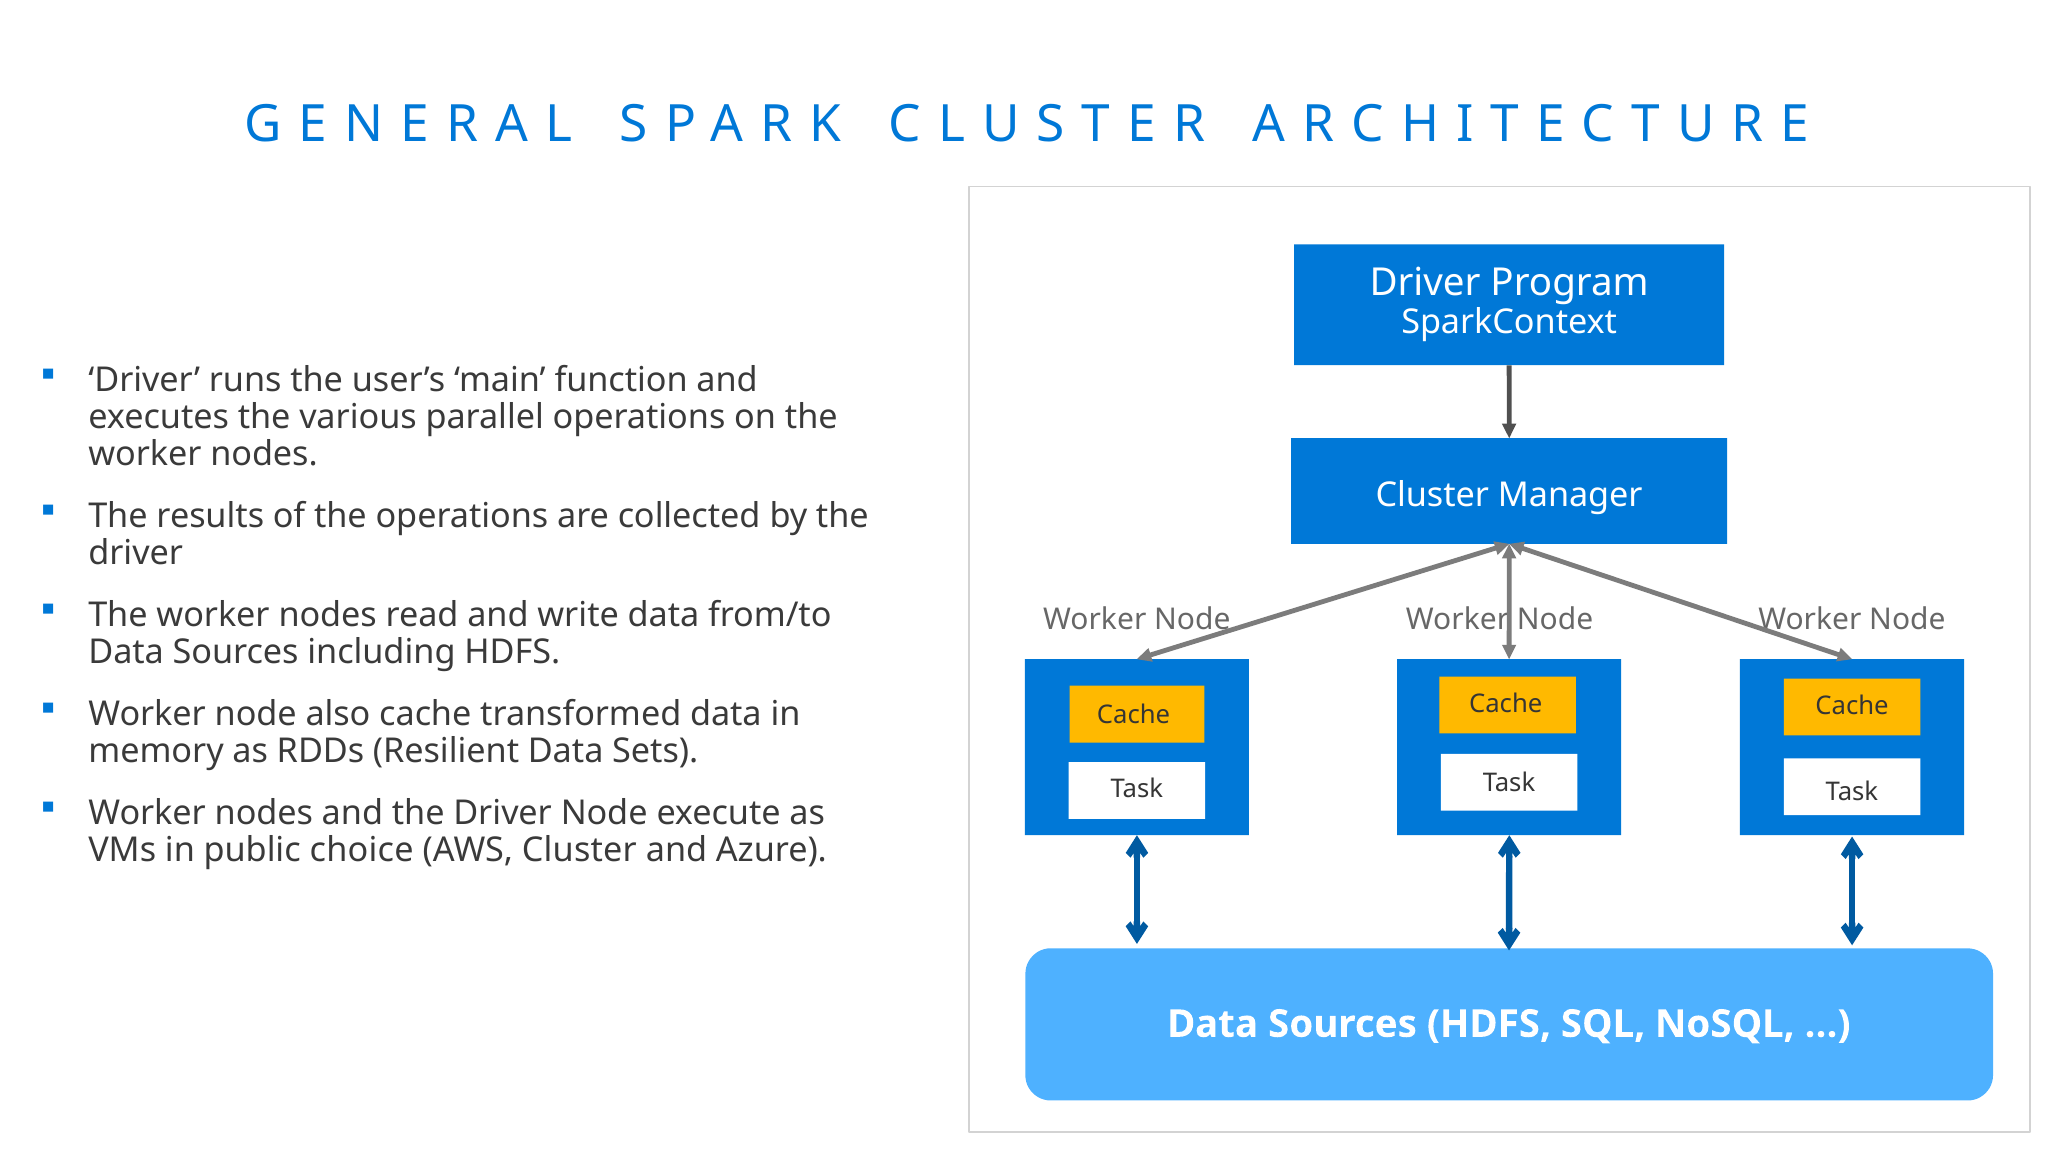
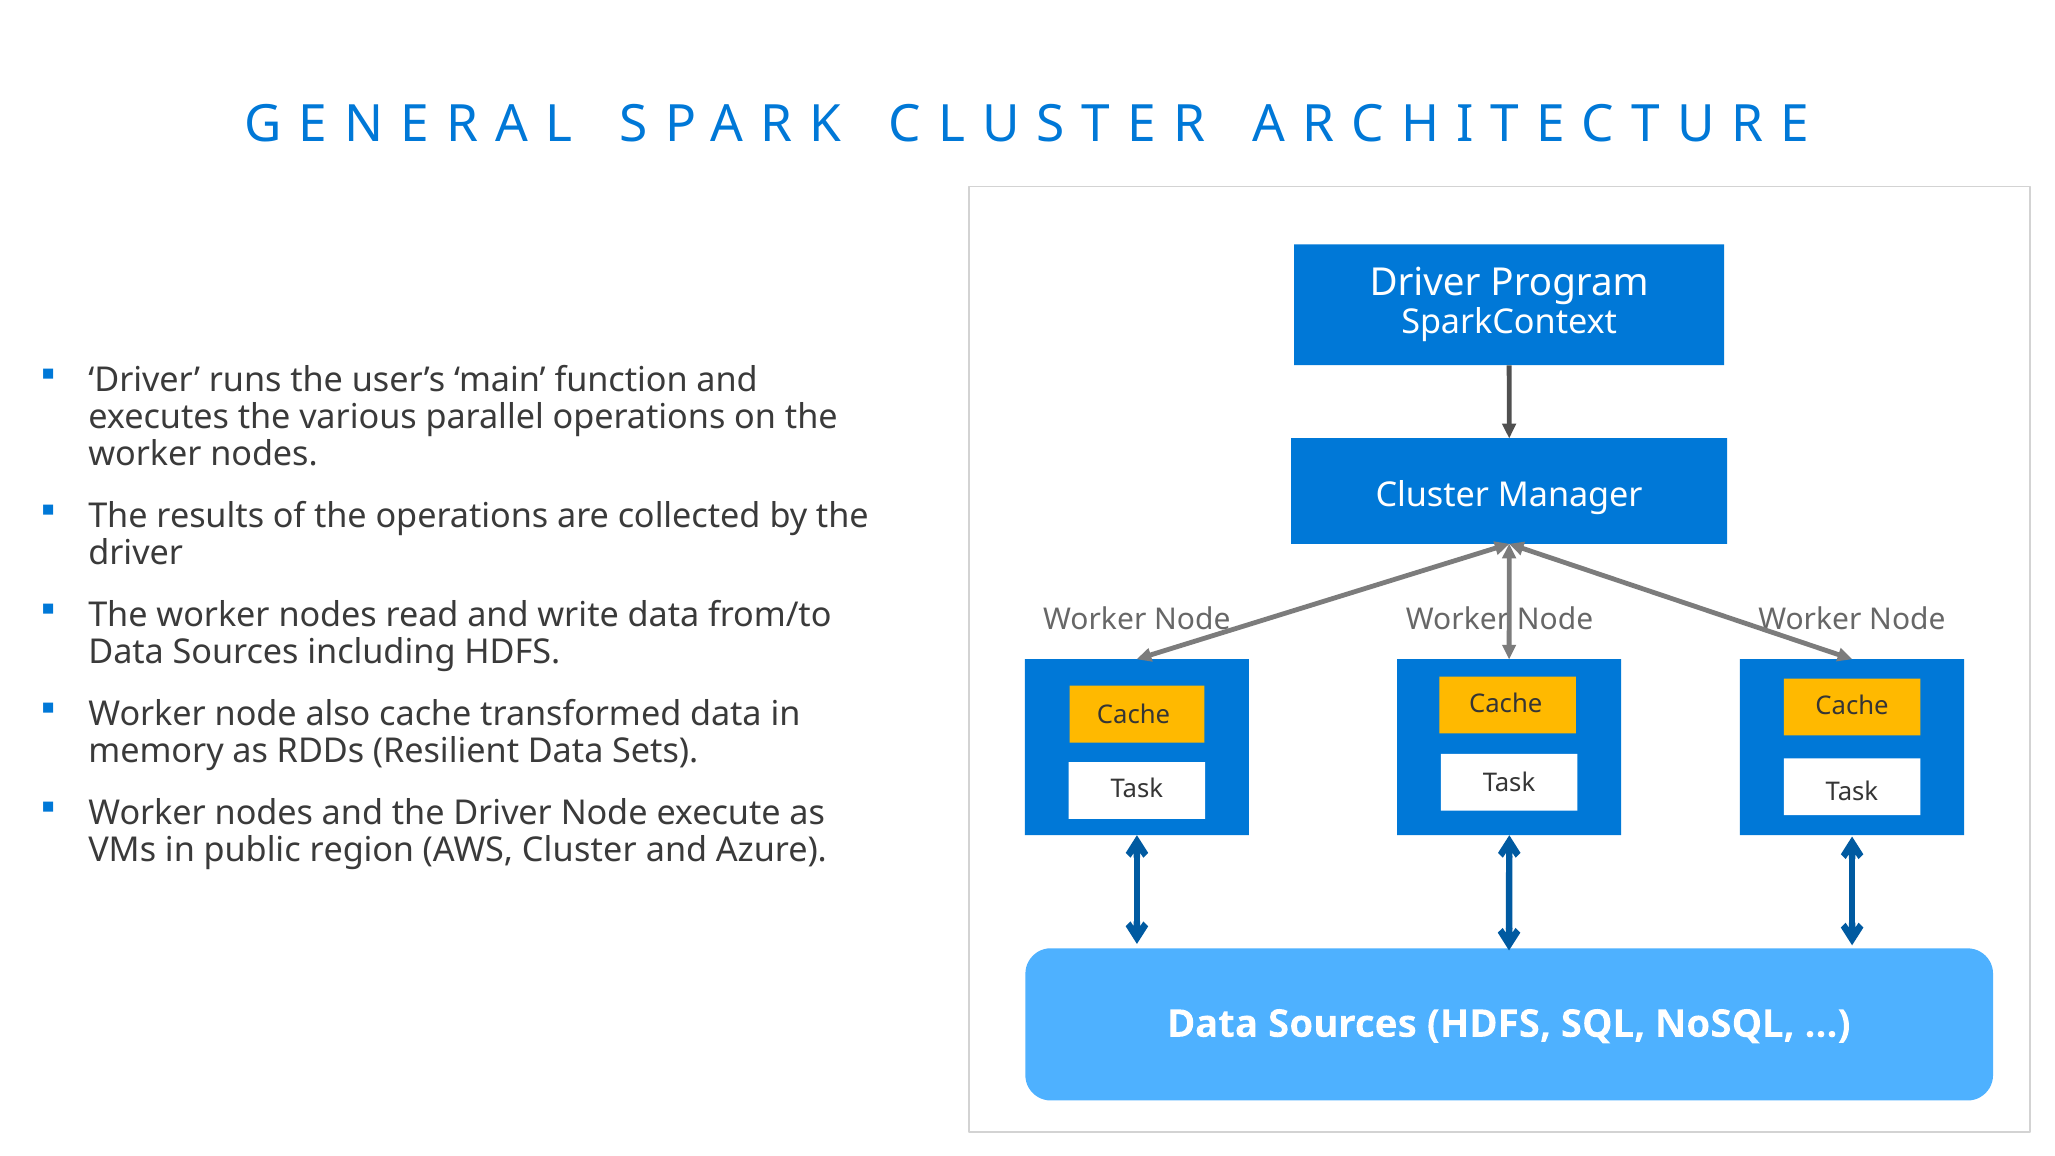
choice: choice -> region (362, 851)
